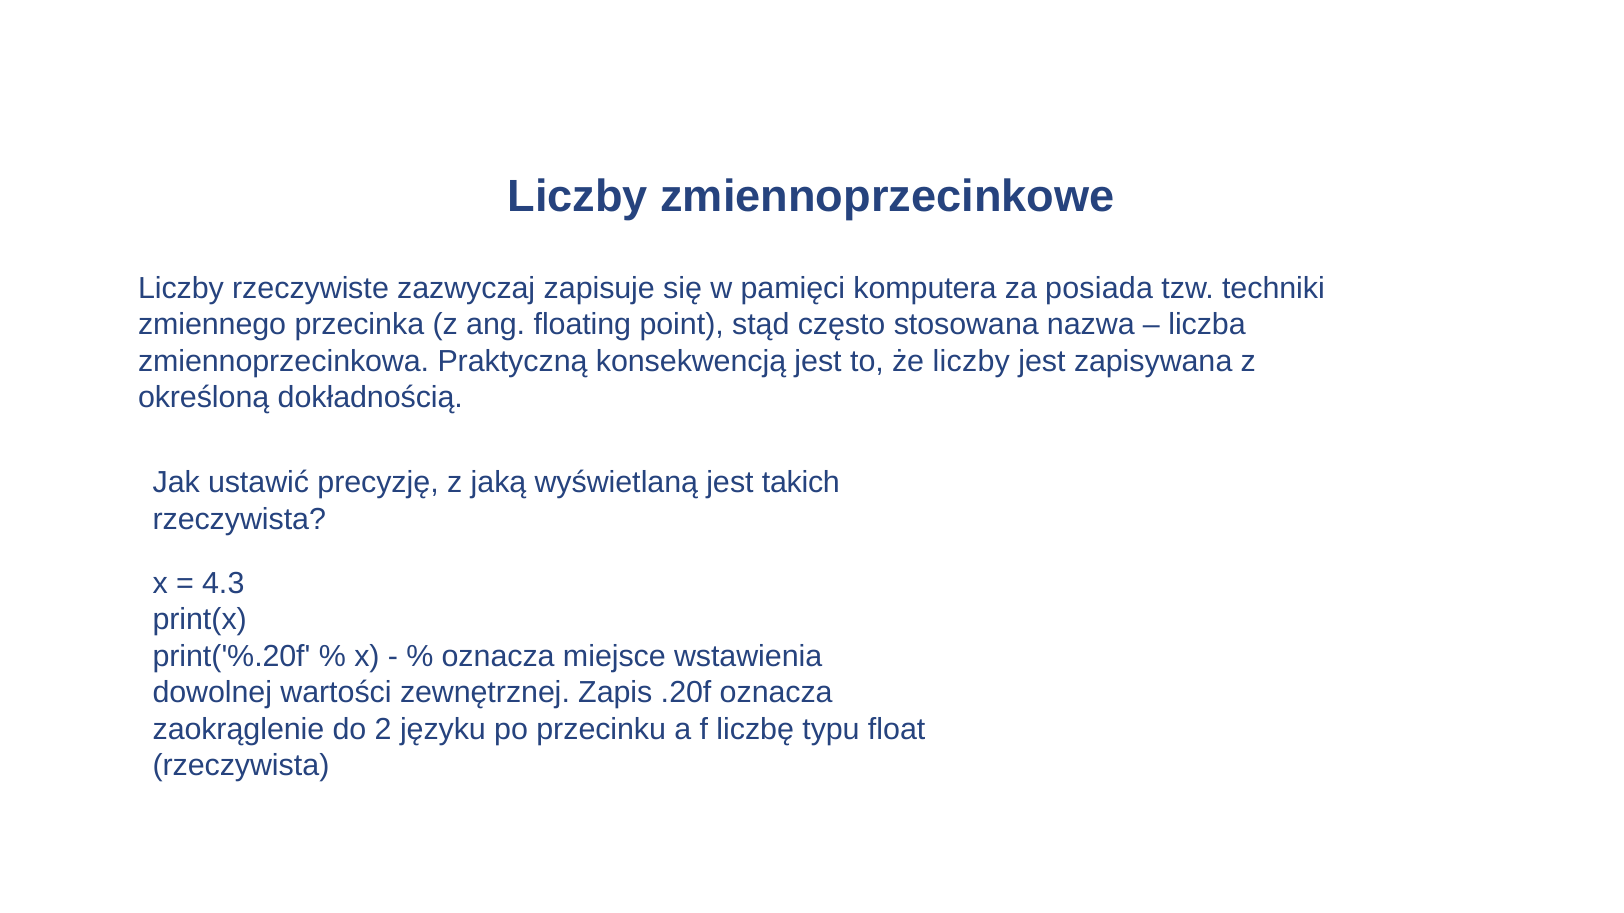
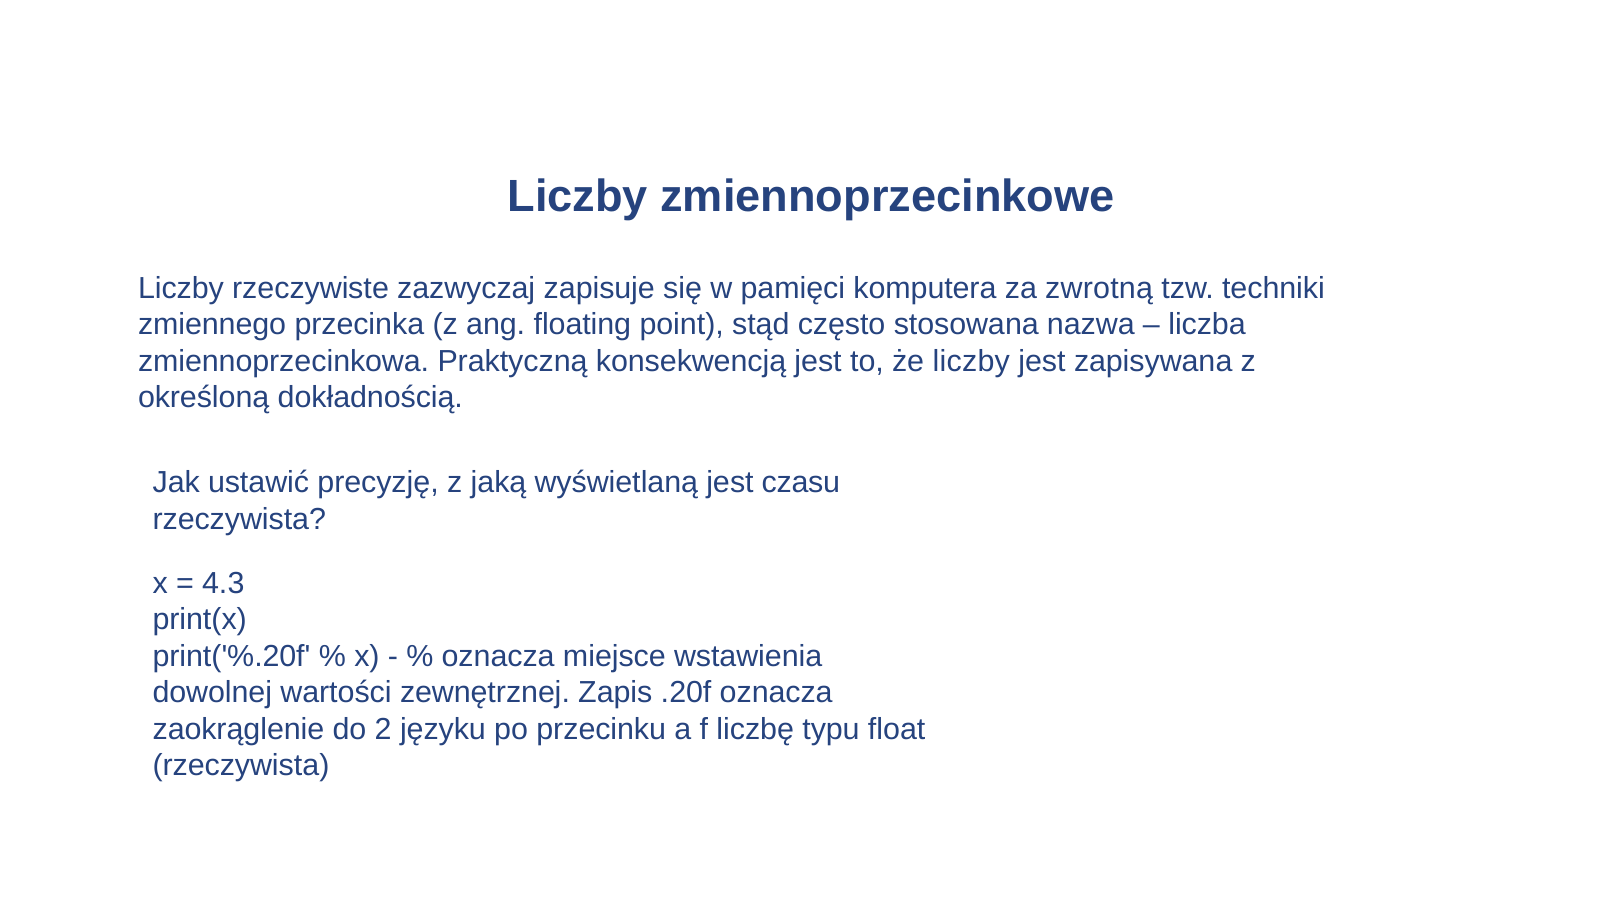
posiada: posiada -> zwrotną (1099, 288)
takich: takich -> czasu (801, 483)
